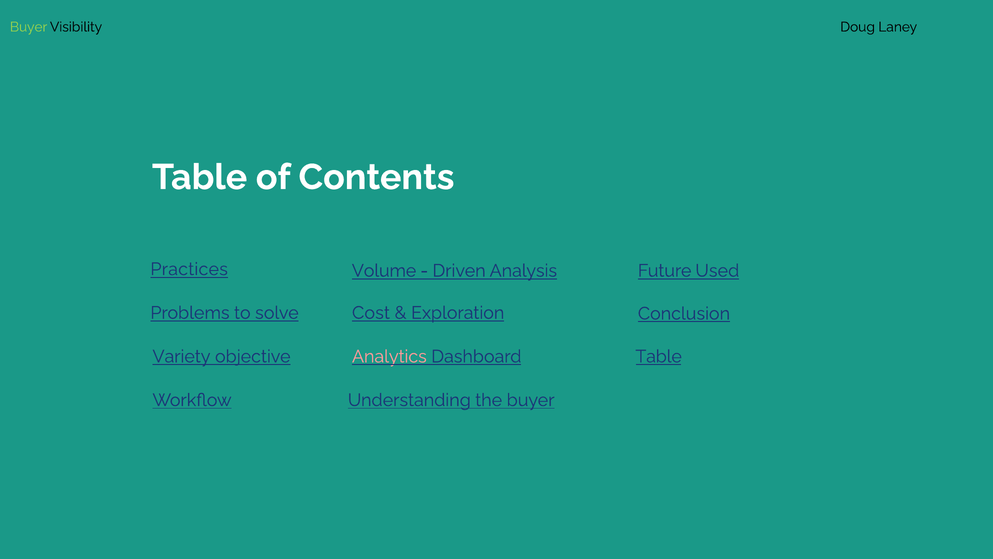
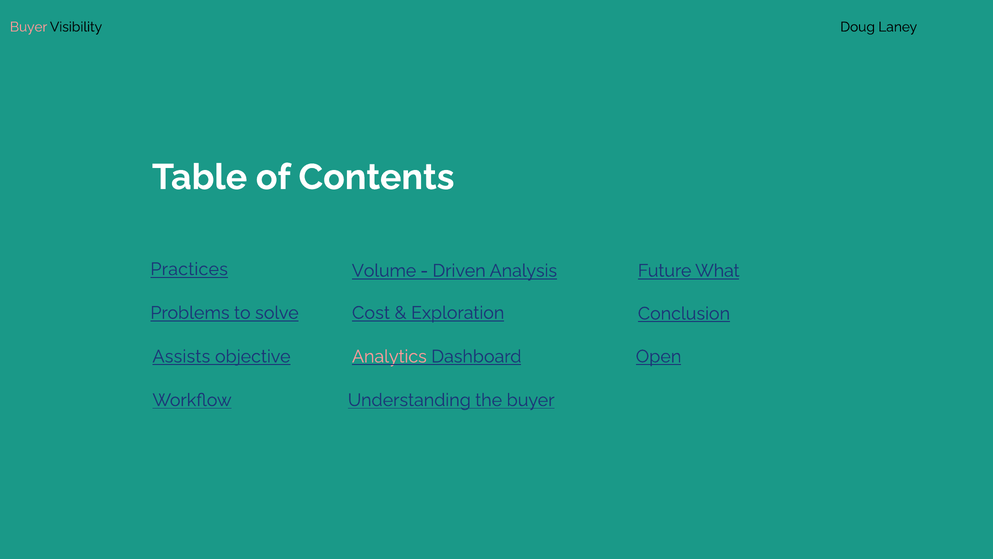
Buyer colour: light green -> pink (29, 27)
Used: Used -> What (717, 271)
Variety: Variety -> Assists (181, 356)
Table: Table -> Open (659, 356)
